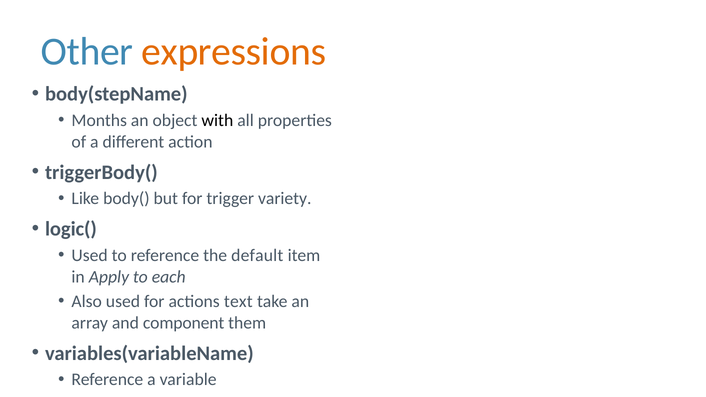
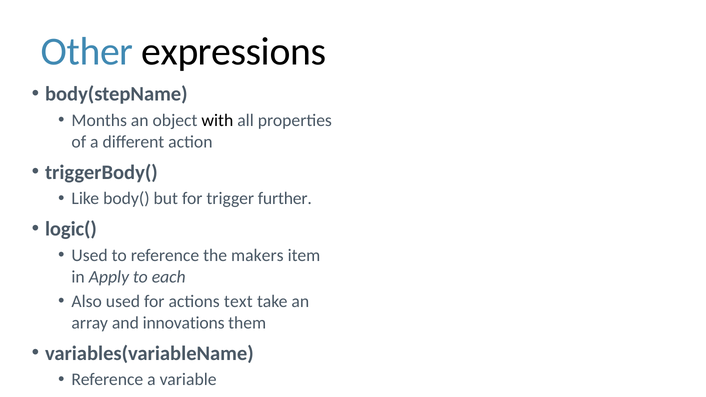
expressions colour: orange -> black (234, 52)
variety: variety -> further (285, 199)
default: default -> makers (257, 256)
component: component -> innovations (184, 323)
